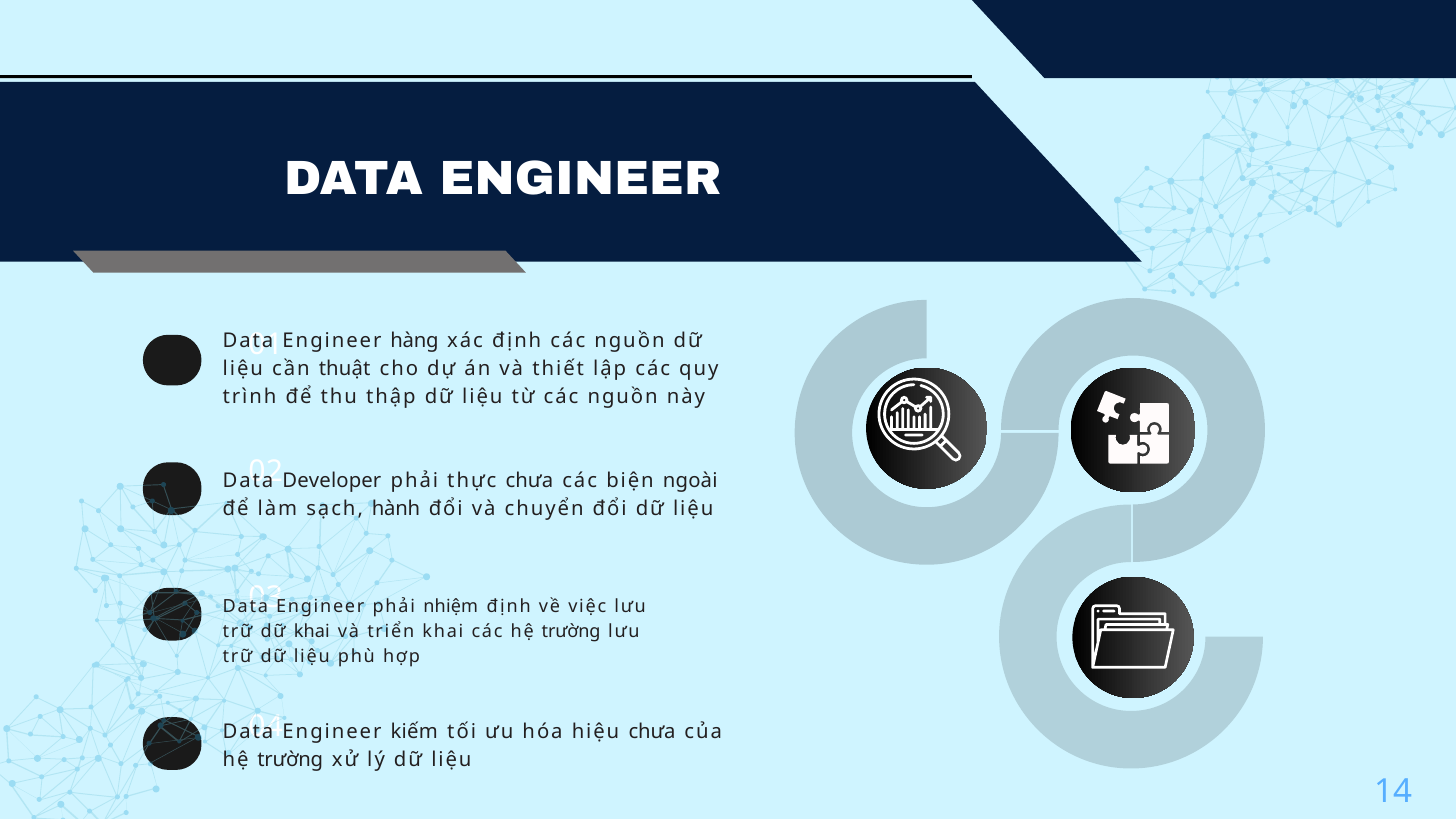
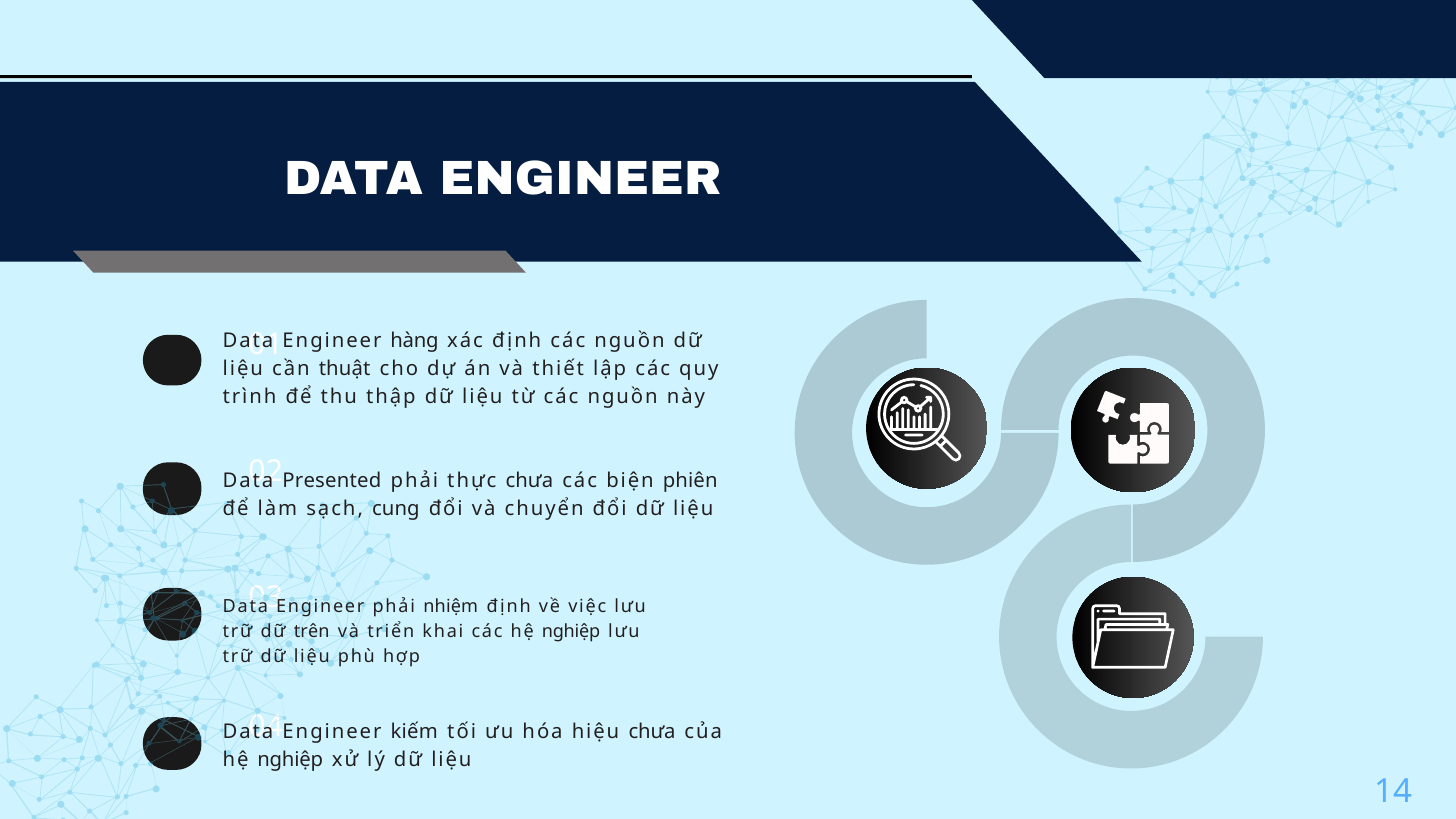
Developer: Developer -> Presented (332, 481)
ngoài: ngoài -> phiên (690, 481)
hành: hành -> cung (396, 509)
dữ khai: khai -> trên (312, 631)
các hệ trường: trường -> nghiệp (571, 631)
trường: trường -> nghiệp (290, 760)
